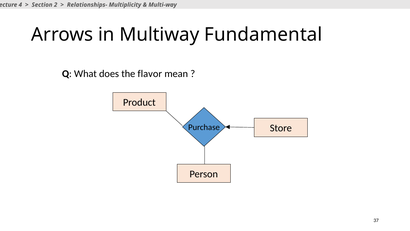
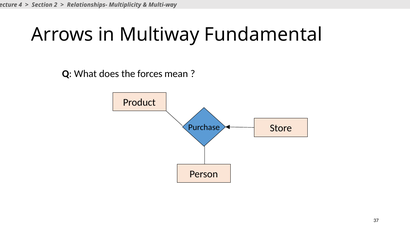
flavor: flavor -> forces (150, 74)
